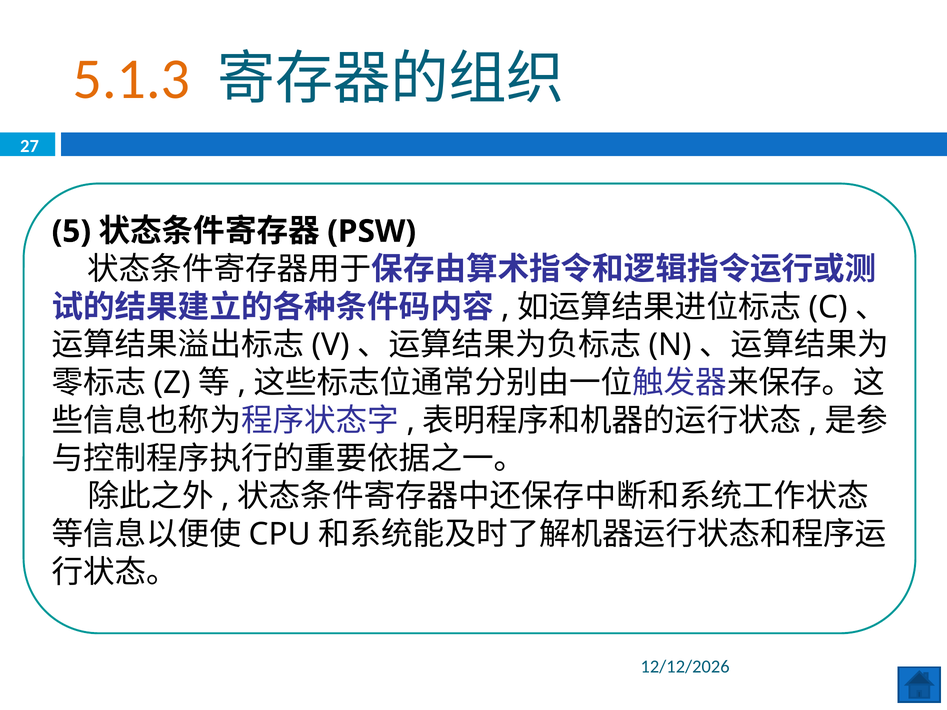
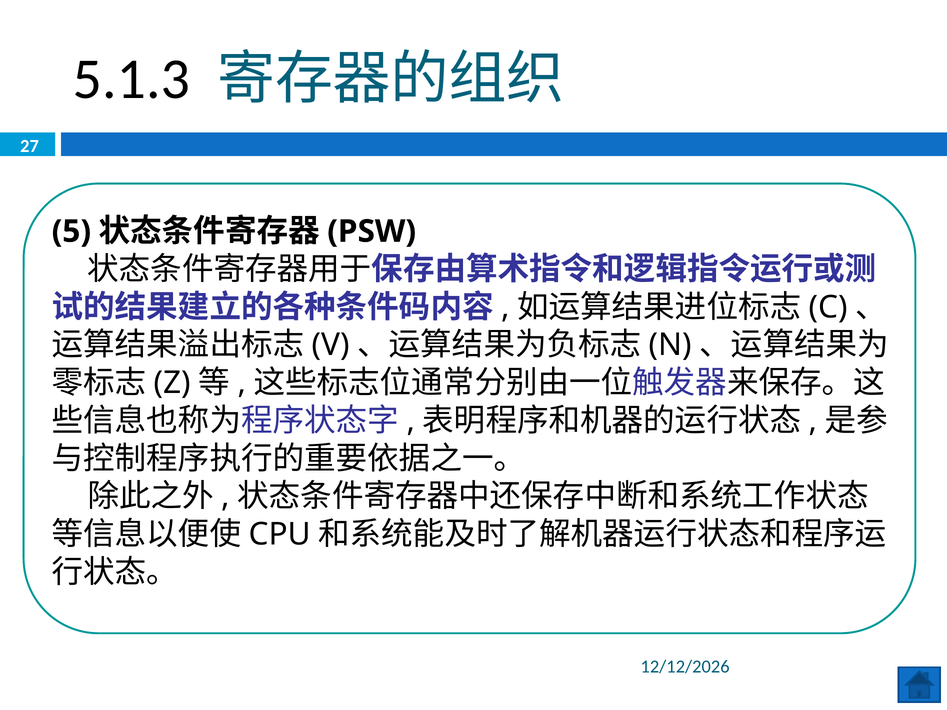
5.1.3 colour: orange -> black (131, 79)
